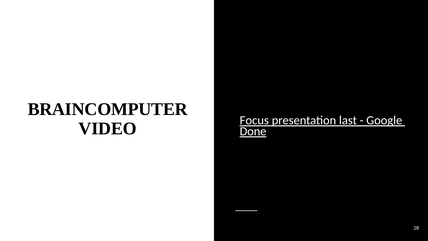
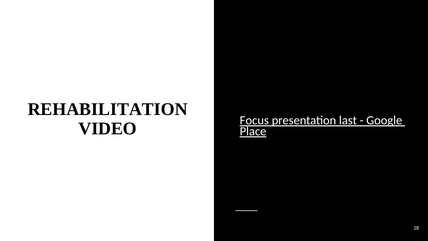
BRAINCOMPUTER: BRAINCOMPUTER -> REHABILITATION (108, 109)
Done: Done -> Place (253, 131)
